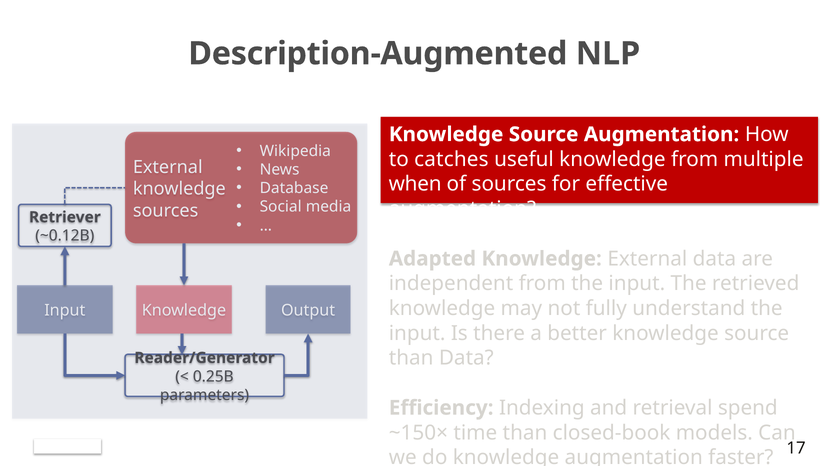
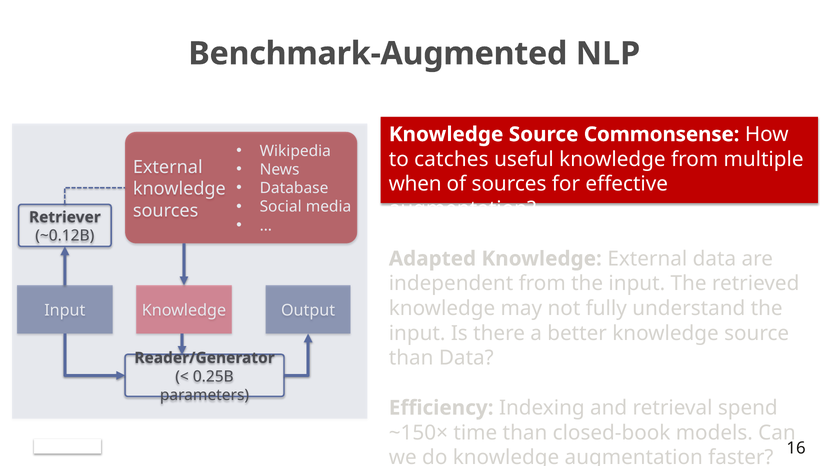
Description-Augmented: Description-Augmented -> Benchmark-Augmented (378, 54)
Source Augmentation: Augmentation -> Commonsense (662, 134)
17: 17 -> 16 (796, 448)
